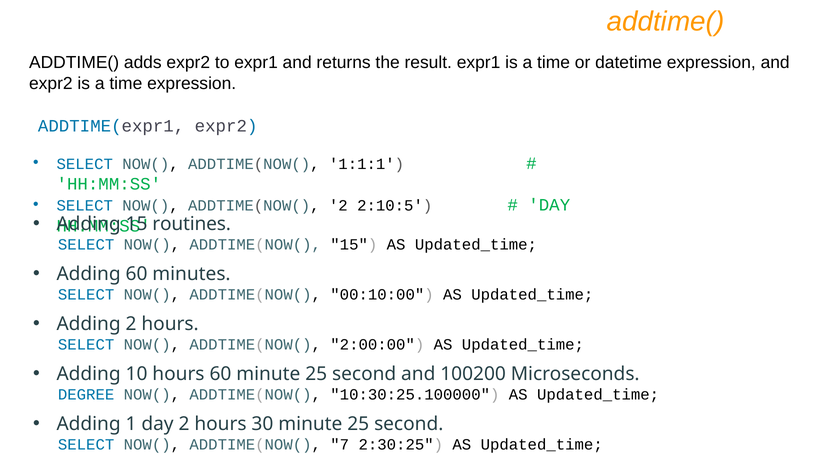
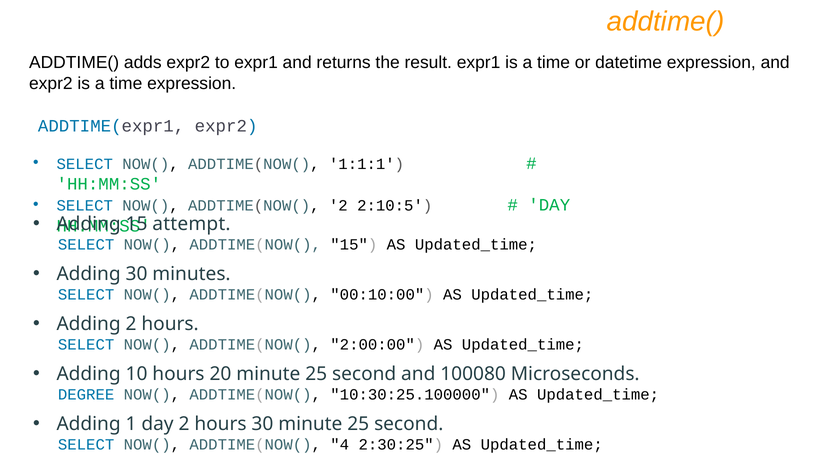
routines: routines -> attempt (191, 225)
Adding 60: 60 -> 30 (137, 275)
hours 60: 60 -> 20 (220, 375)
100200: 100200 -> 100080 (473, 375)
7: 7 -> 4 (340, 445)
